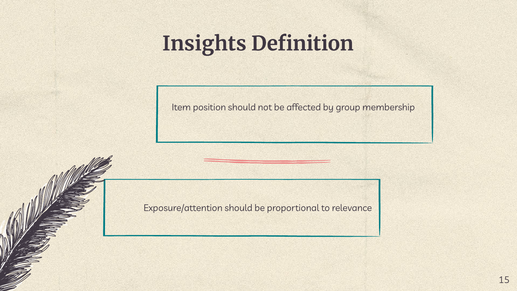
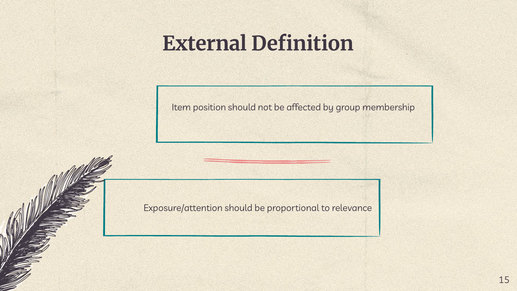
Insights: Insights -> External (205, 44)
